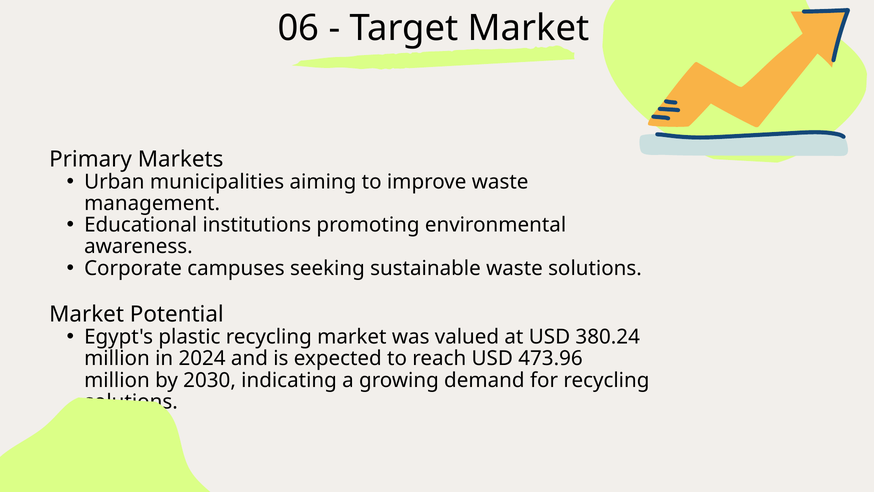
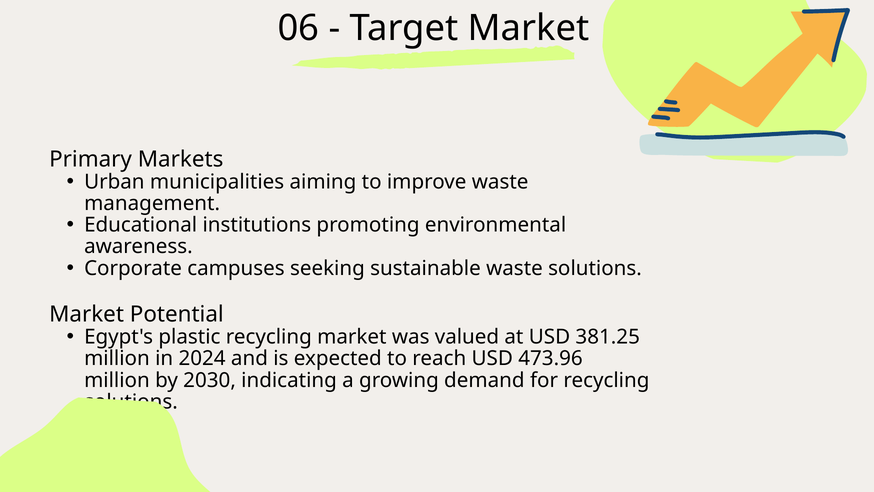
380.24: 380.24 -> 381.25 (608, 337)
